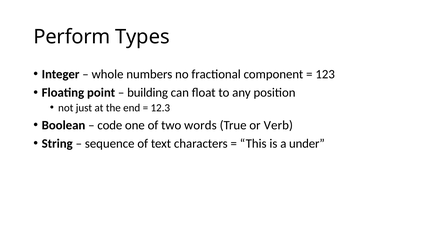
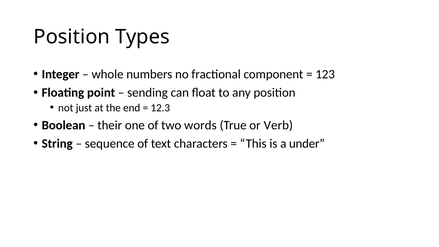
Perform: Perform -> Position (72, 37)
building: building -> sending (148, 93)
code: code -> their (110, 125)
